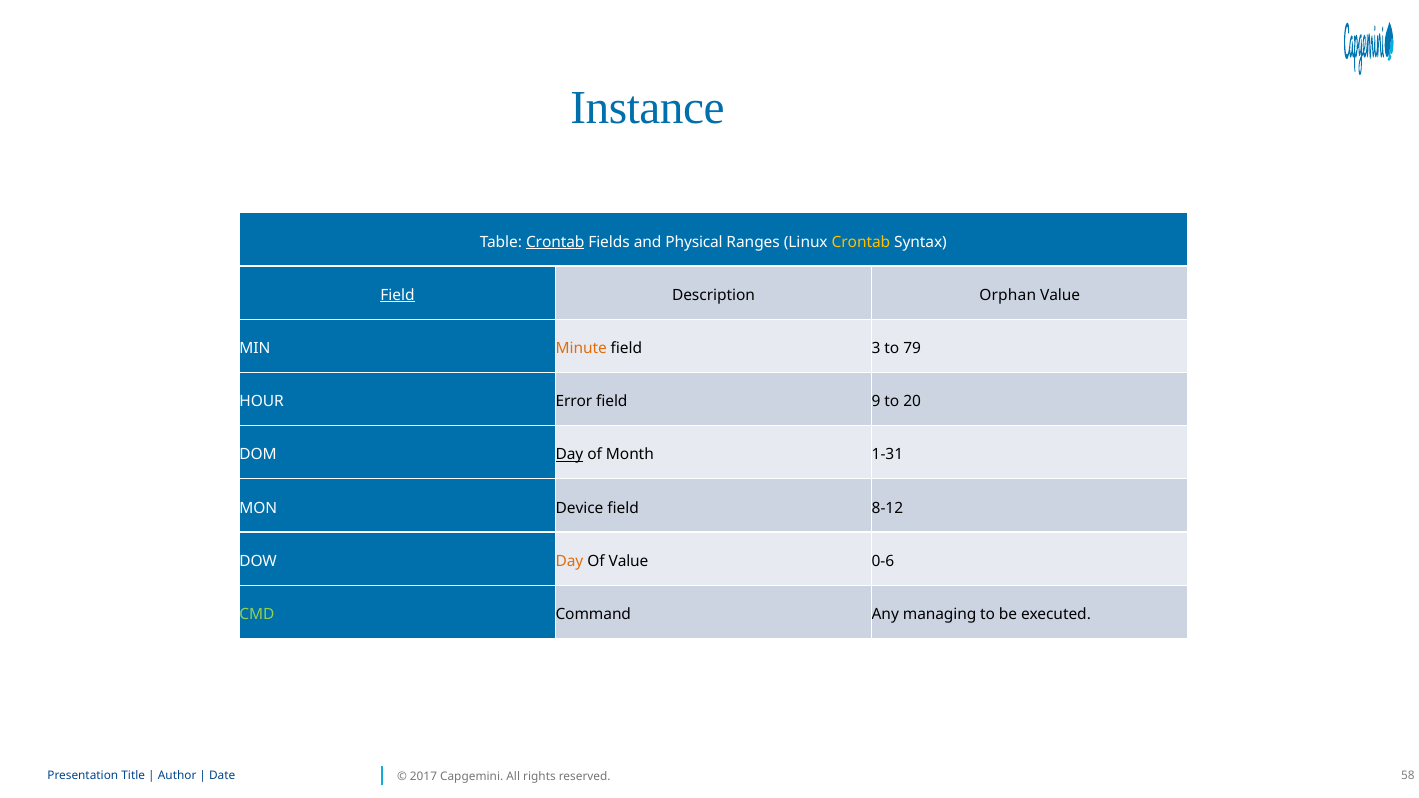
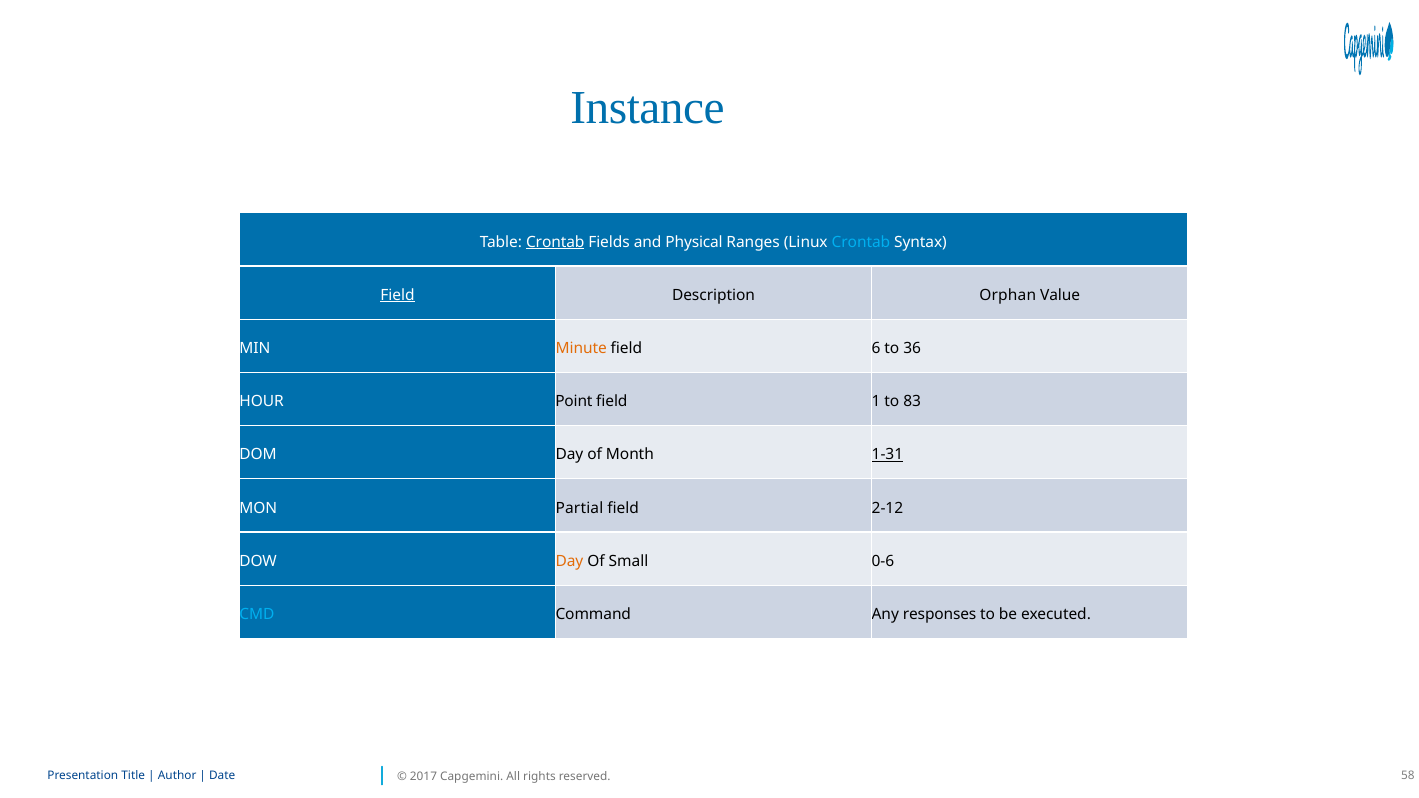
Crontab colour: yellow -> light blue (861, 242)
3: 3 -> 6 (876, 349)
79: 79 -> 36 (912, 349)
Error: Error -> Point (574, 402)
9: 9 -> 1 (876, 402)
20: 20 -> 83 (912, 402)
Day underline: present -> none (569, 455)
1-31 underline: none -> present (887, 455)
Device: Device -> Partial (579, 508)
8-12: 8-12 -> 2-12 (887, 508)
Of Value: Value -> Small (628, 561)
CMD colour: light green -> light blue (257, 615)
managing: managing -> responses (940, 615)
